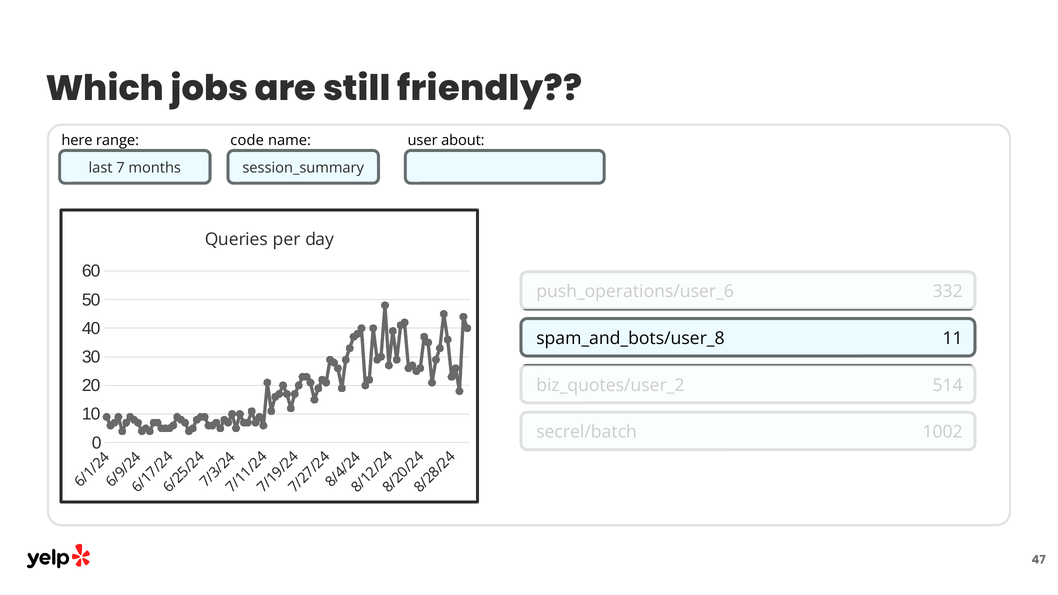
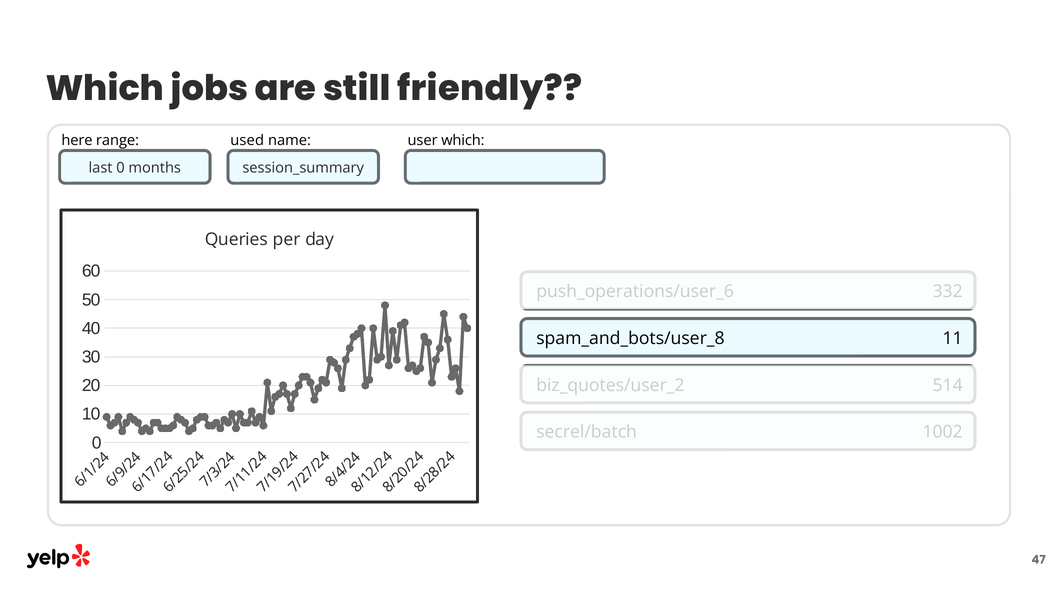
code: code -> used (247, 140)
user about: about -> which (463, 140)
last 7: 7 -> 0 (120, 168)
